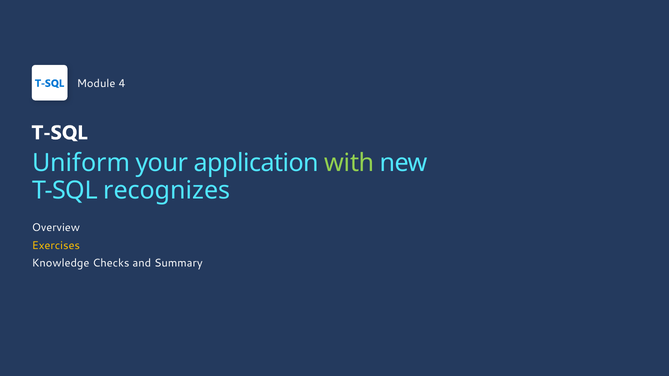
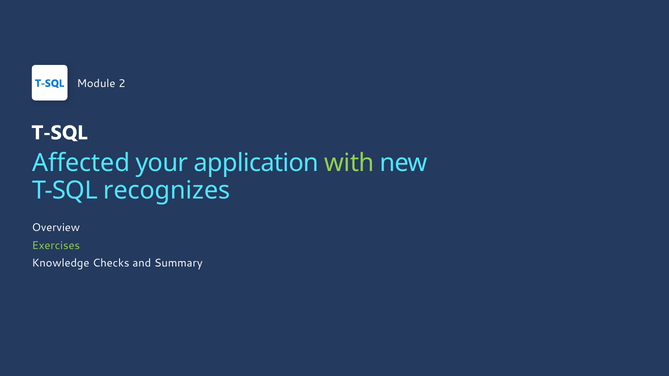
4: 4 -> 2 (122, 83)
Uniform: Uniform -> Affected (81, 163)
Exercises colour: yellow -> light green (56, 246)
